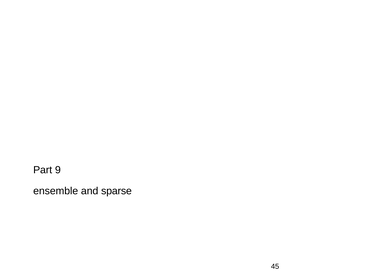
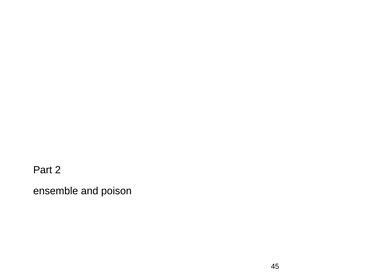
9: 9 -> 2 (58, 171)
sparse: sparse -> poison (116, 191)
